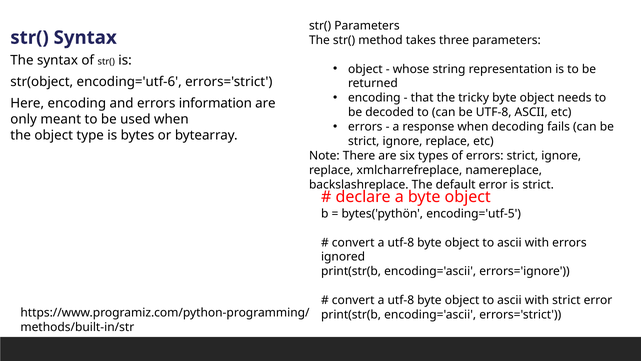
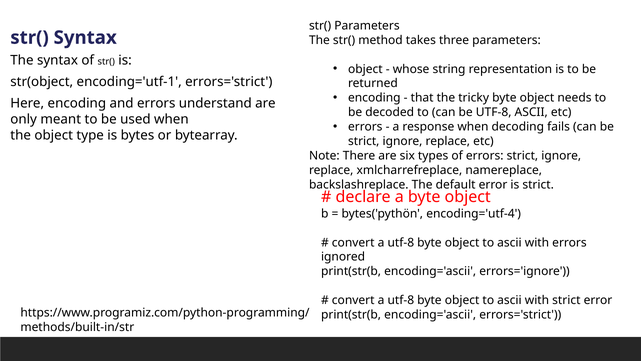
encoding='utf-6: encoding='utf-6 -> encoding='utf-1 (129, 82)
information: information -> understand (215, 103)
encoding='utf-5: encoding='utf-5 -> encoding='utf-4 (474, 213)
